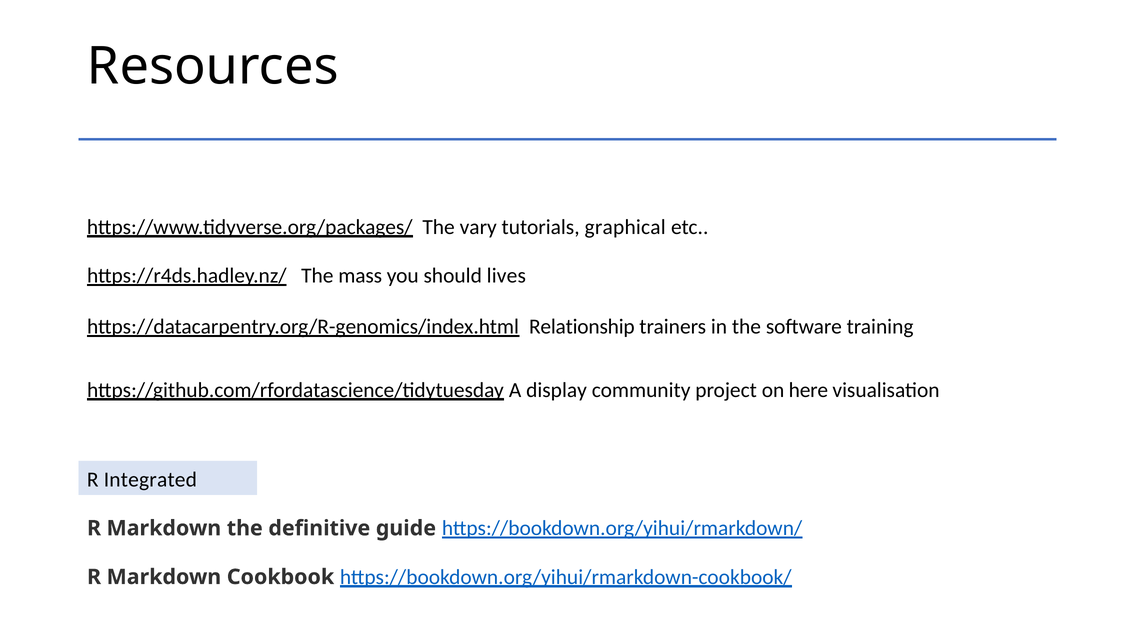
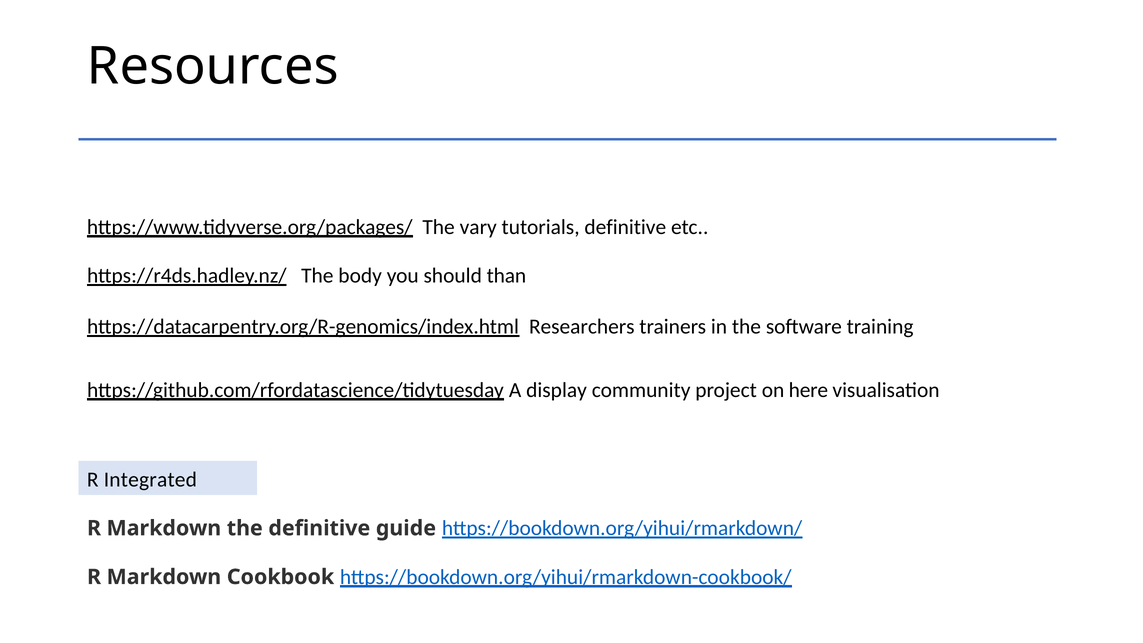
tutorials graphical: graphical -> definitive (625, 227)
mass: mass -> body (360, 276)
lives: lives -> than (506, 276)
Relationship: Relationship -> Researchers (582, 327)
